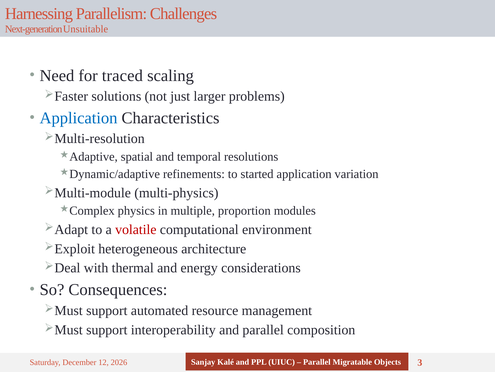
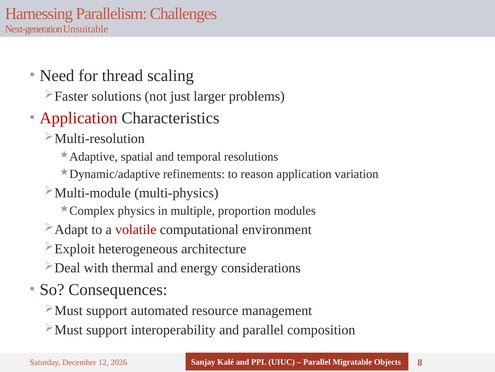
traced: traced -> thread (122, 75)
Application colour: blue -> red (79, 118)
started: started -> reason (257, 174)
3: 3 -> 8 (420, 362)
